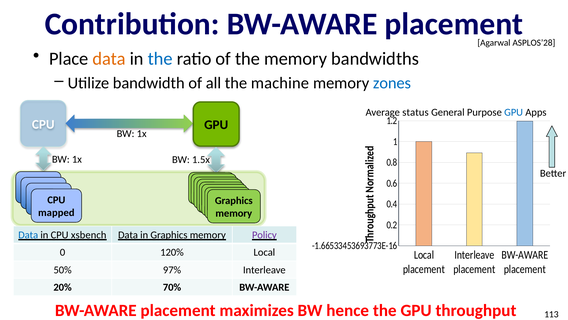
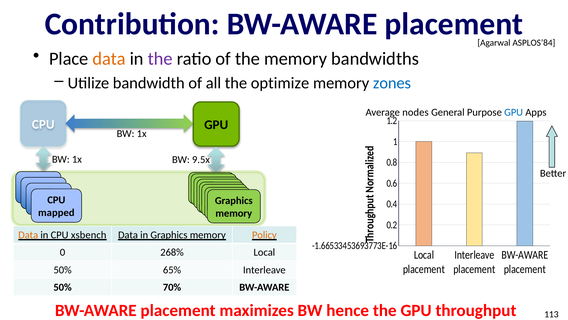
ASPLOS’28: ASPLOS’28 -> ASPLOS’84 (534, 43)
the colour: blue -> purple (160, 59)
machine: machine -> optimize (280, 83)
status: status -> nodes (415, 112)
1.5x: 1.5x -> 9.5x (201, 160)
Data colour: blue -> orange (28, 235)
Policy colour: purple -> orange (264, 235)
120%: 120% -> 268% (172, 252)
97%: 97% -> 65% (172, 269)
20%: 20% -> 50% (63, 287)
